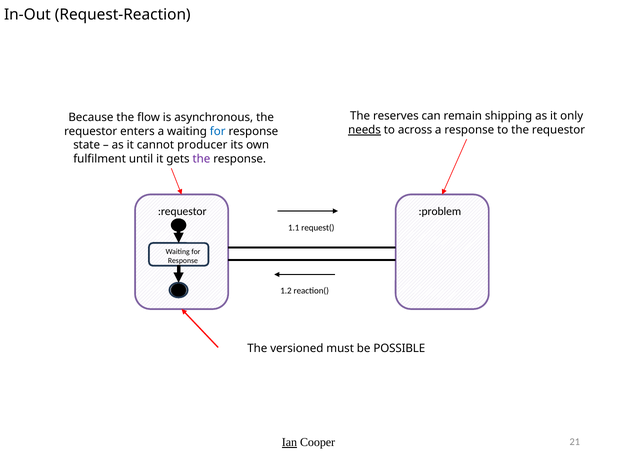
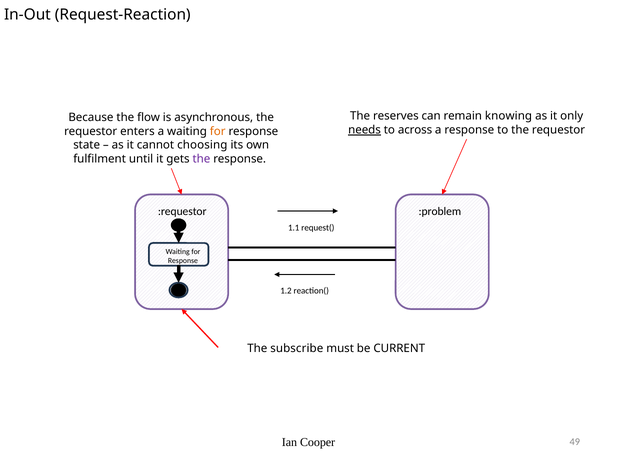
shipping: shipping -> knowing (509, 116)
for colour: blue -> orange (218, 131)
producer: producer -> choosing (202, 145)
versioned: versioned -> subscribe (297, 348)
POSSIBLE: POSSIBLE -> CURRENT (399, 348)
Ian underline: present -> none (289, 442)
21: 21 -> 49 (575, 442)
